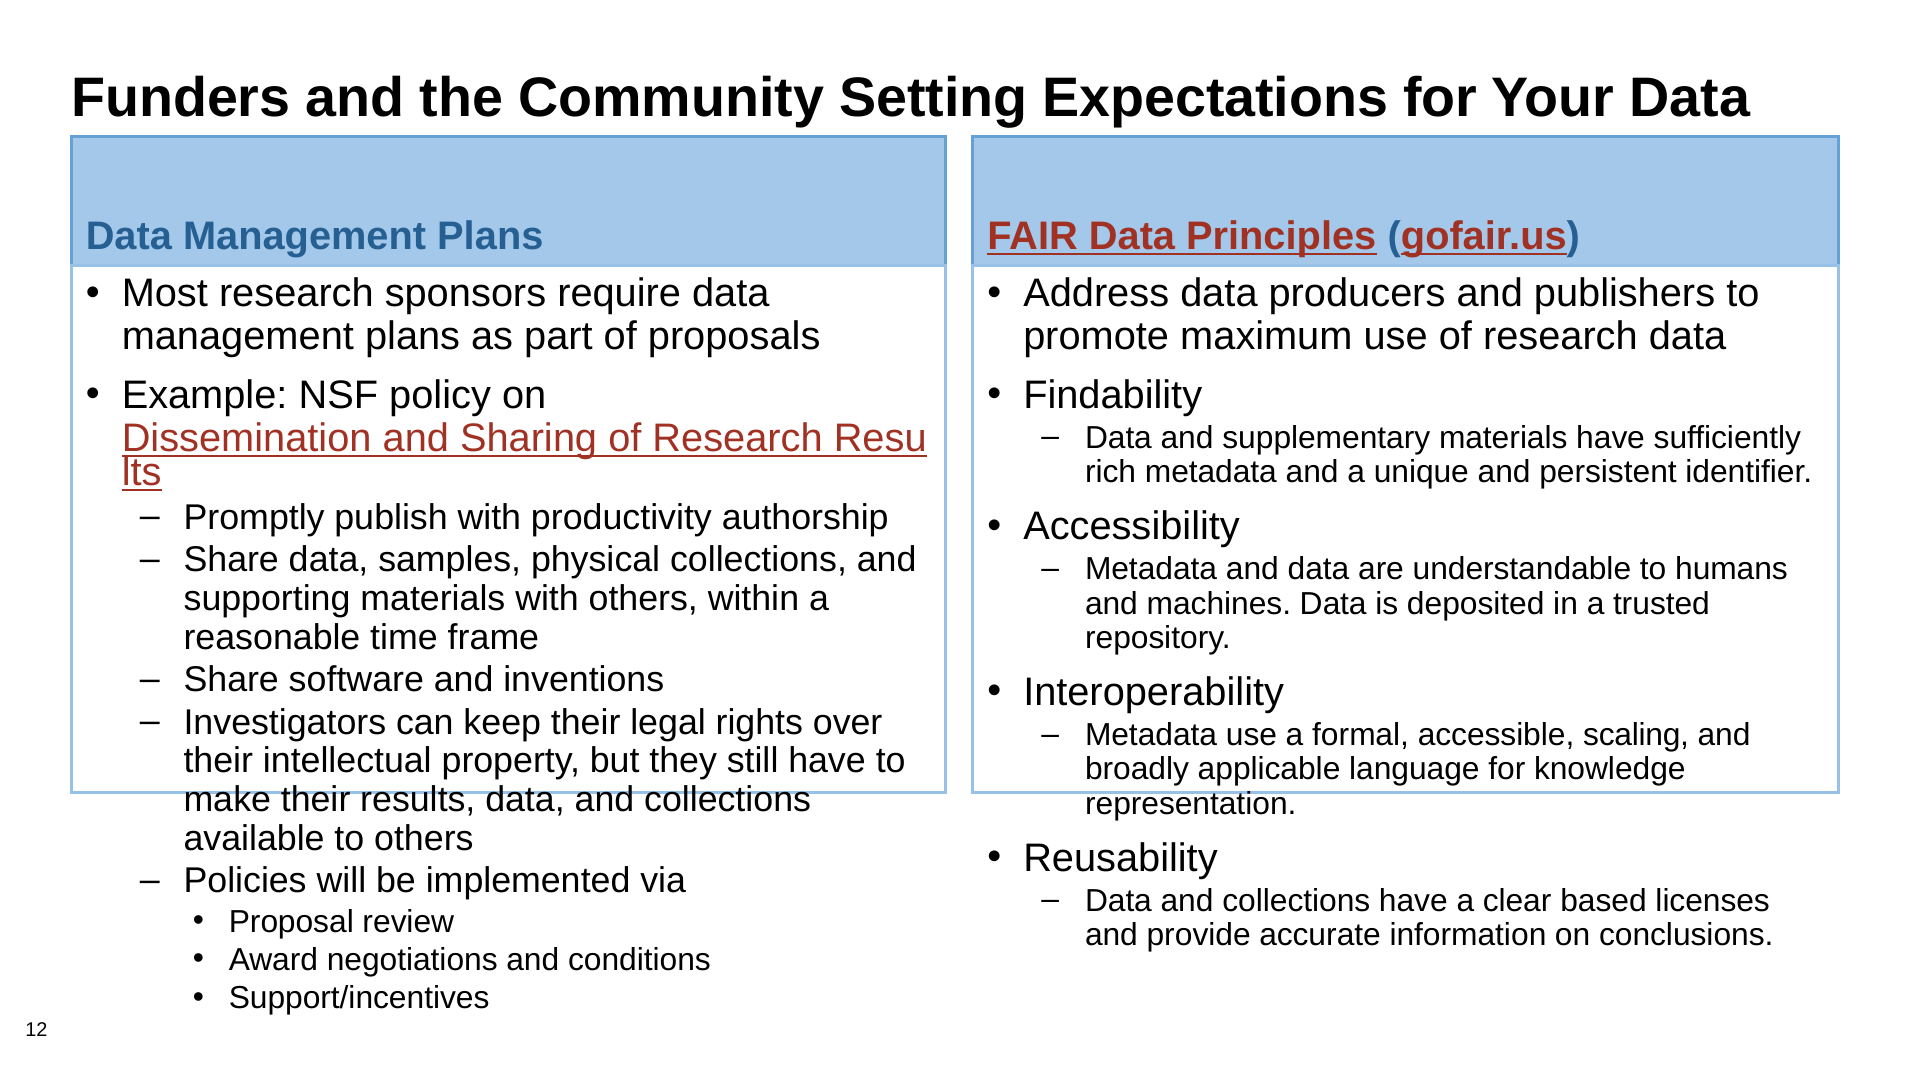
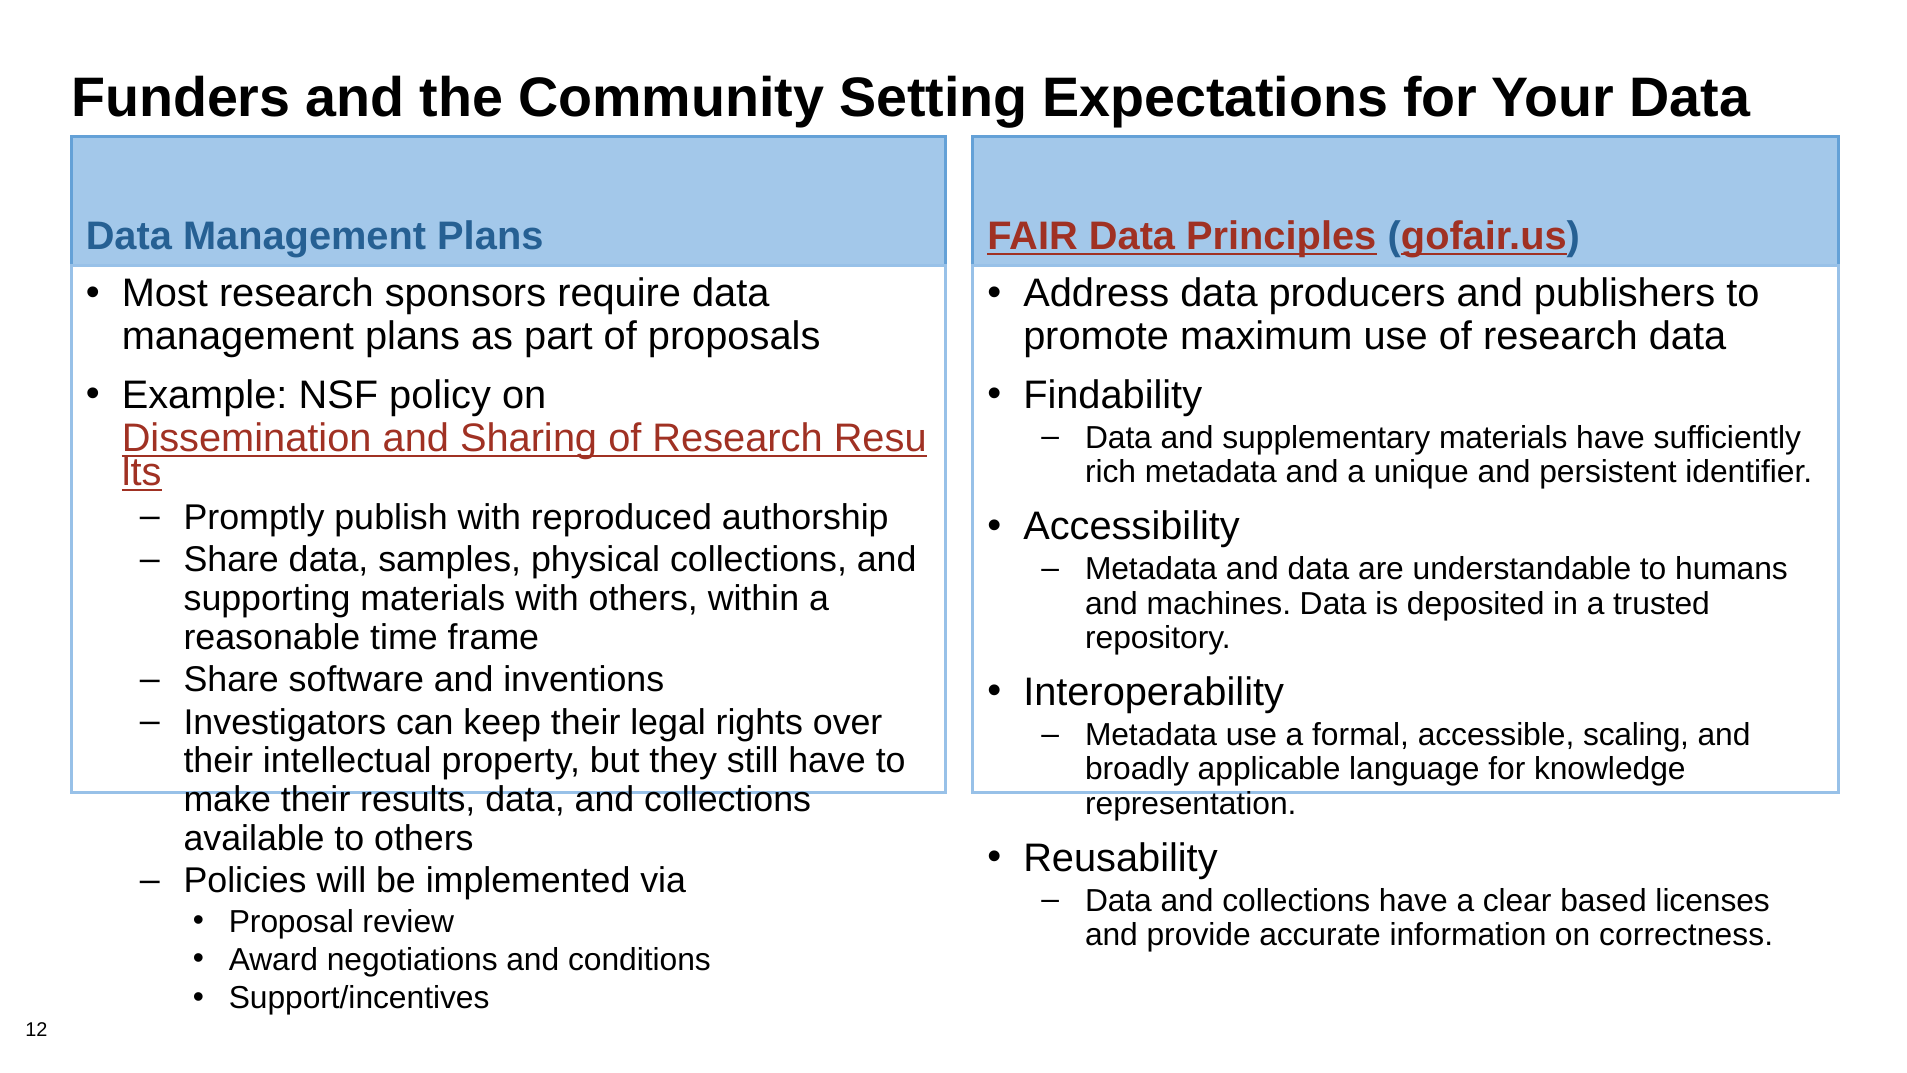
productivity: productivity -> reproduced (621, 517)
conclusions: conclusions -> correctness (1686, 935)
